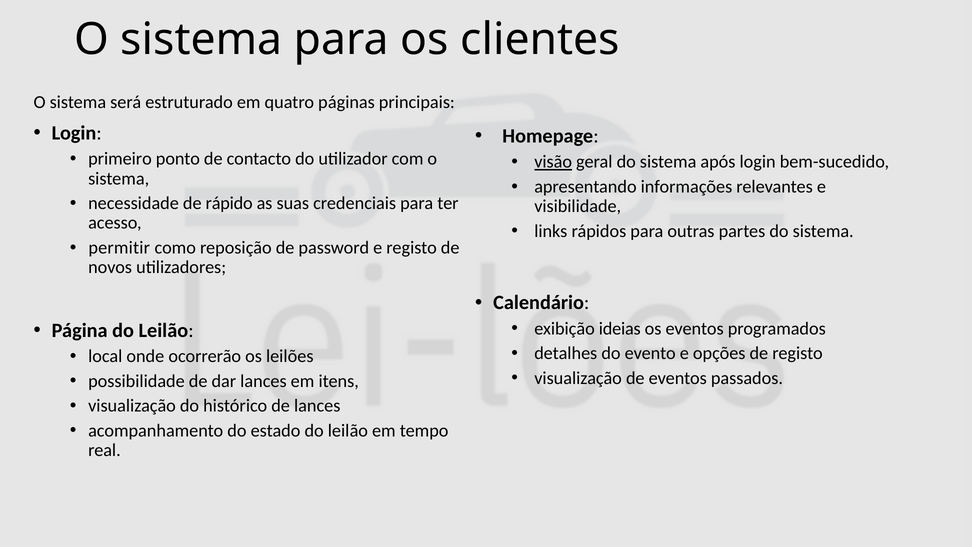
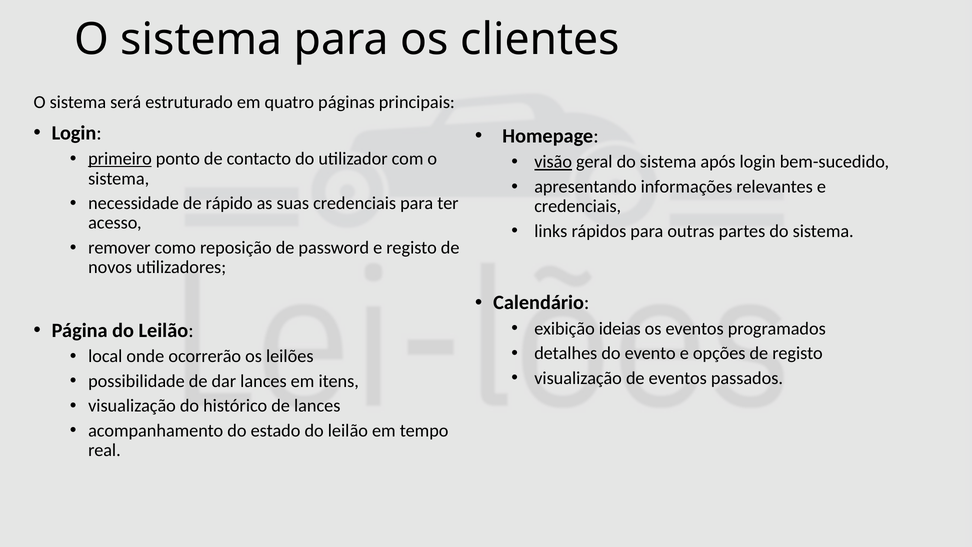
primeiro underline: none -> present (120, 159)
visibilidade: visibilidade -> credenciais (578, 206)
permitir: permitir -> remover (119, 248)
